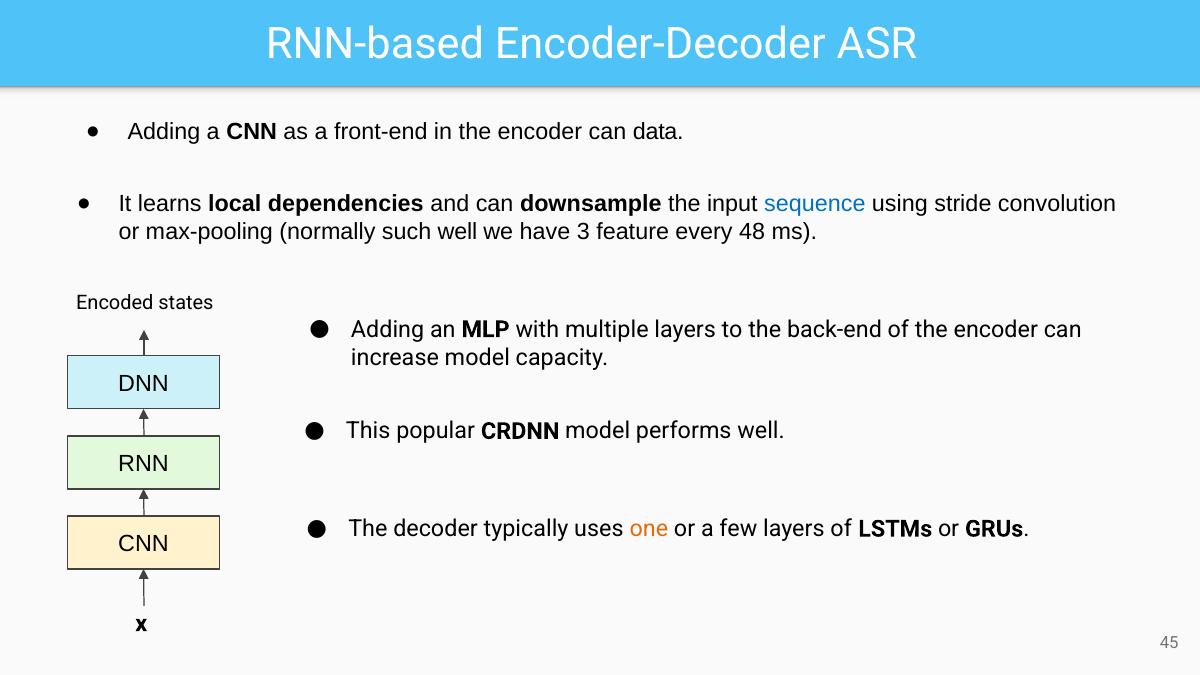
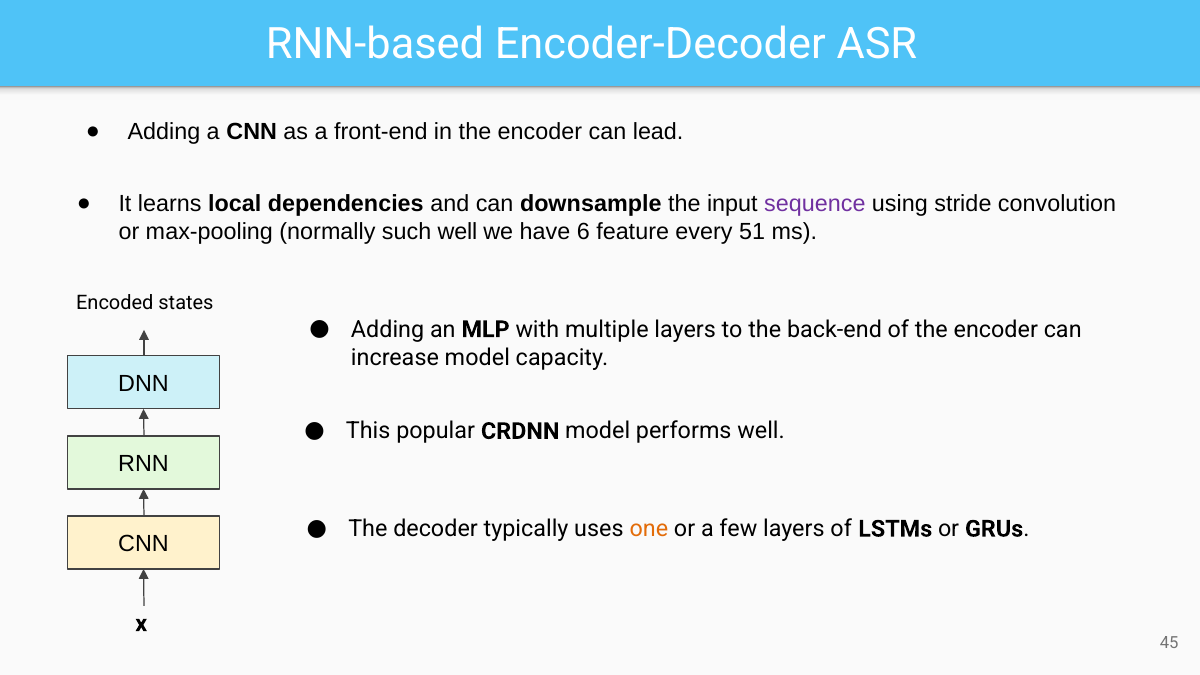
data: data -> lead (658, 132)
sequence colour: blue -> purple (815, 204)
3: 3 -> 6 (583, 232)
48: 48 -> 51 (752, 232)
